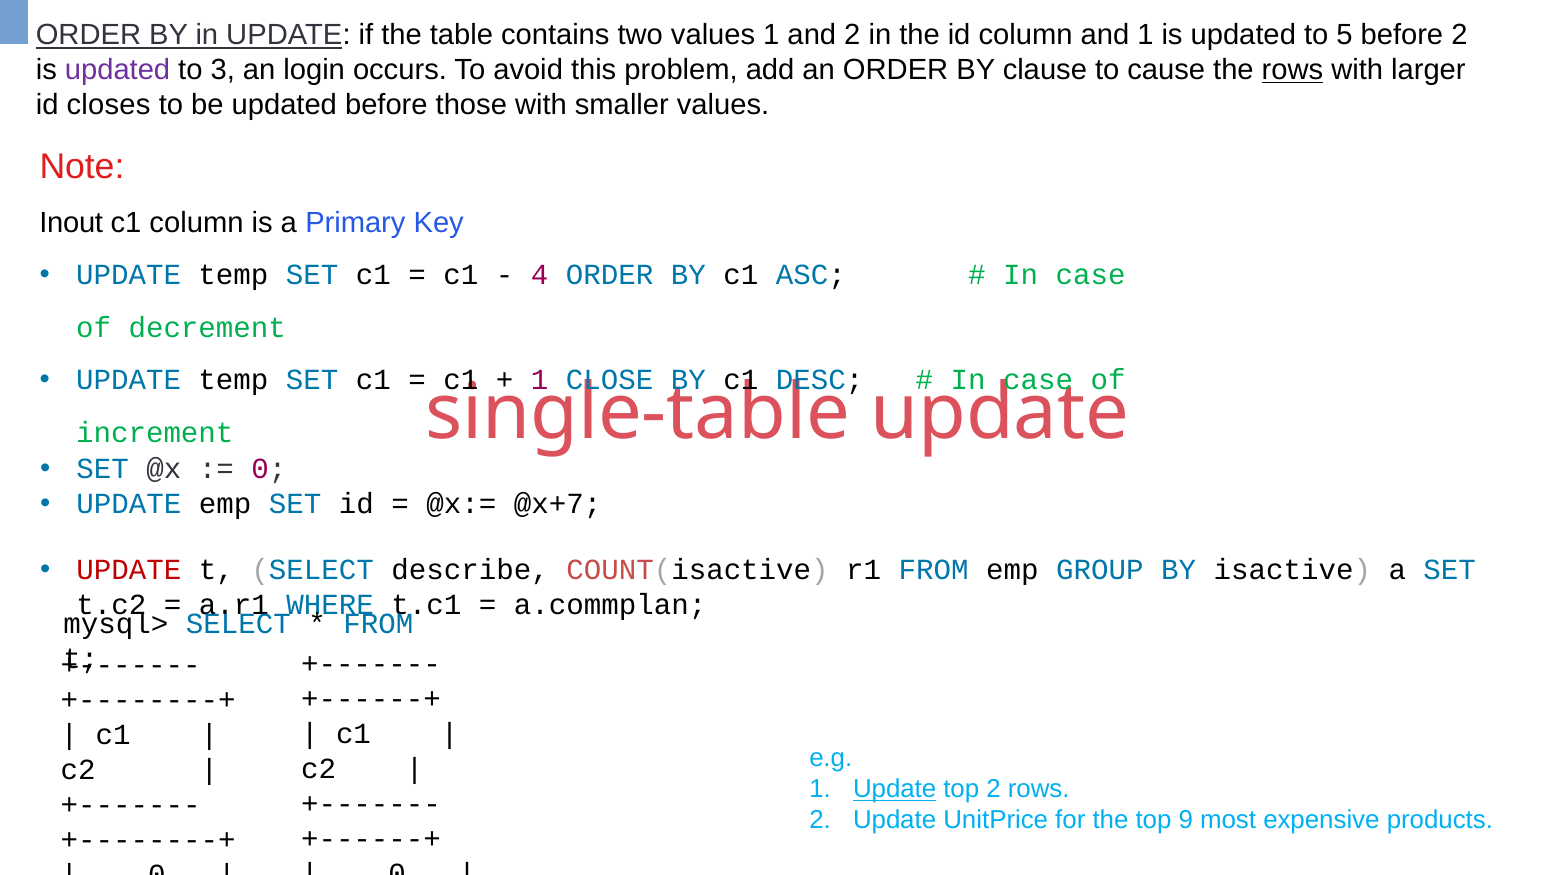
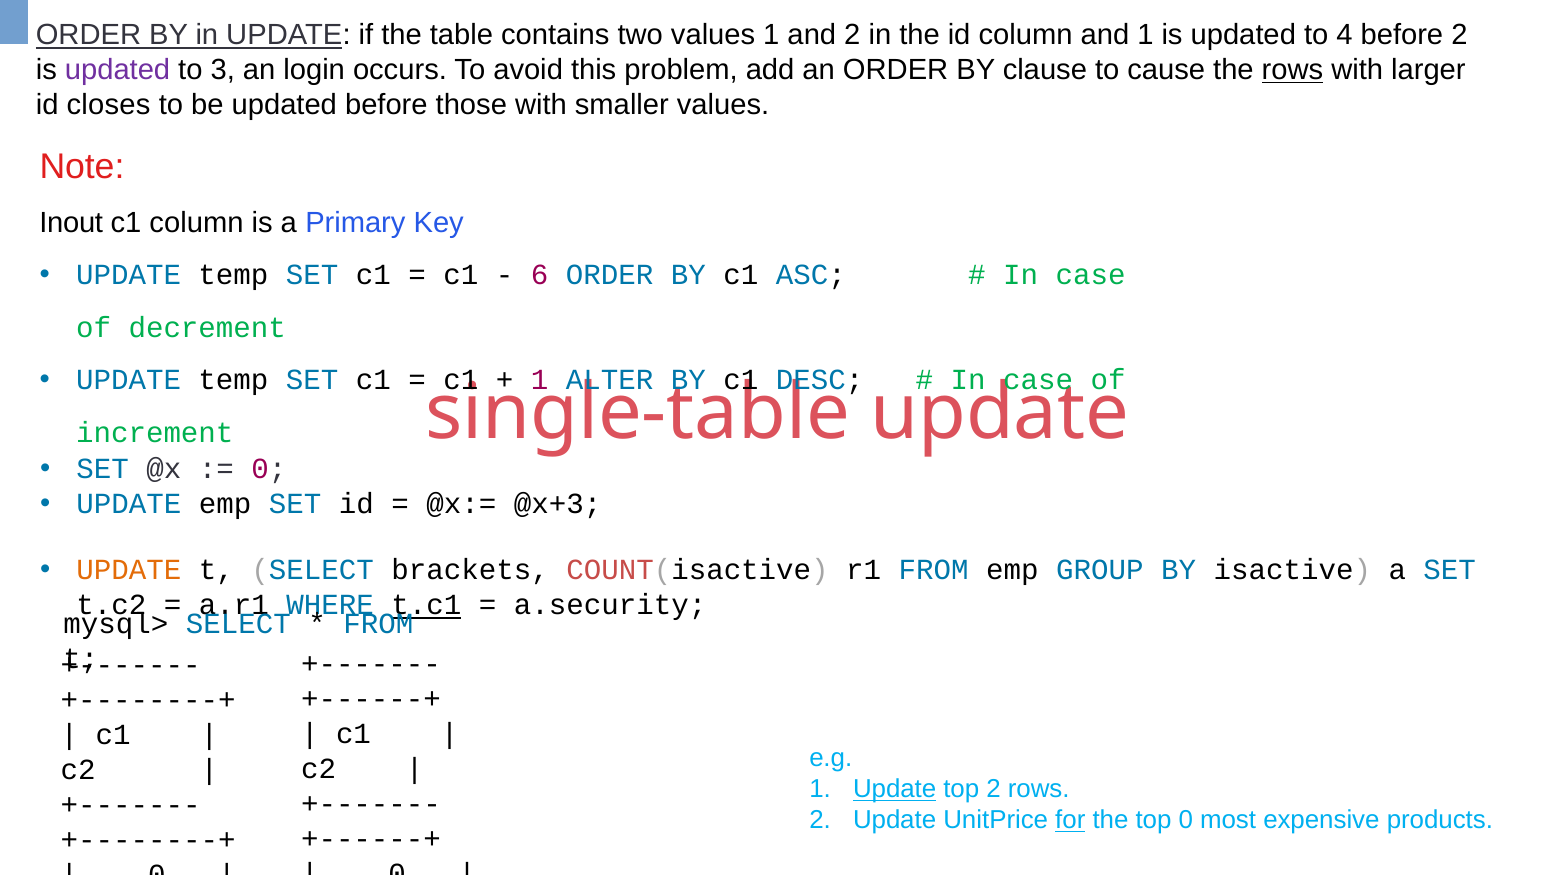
5: 5 -> 4 (1344, 35)
4: 4 -> 6 (540, 275)
CLOSE: CLOSE -> ALTER (610, 380)
@x+7: @x+7 -> @x+3 (558, 504)
UPDATE colour: red -> orange (129, 570)
describe: describe -> brackets (470, 570)
t.c1 underline: none -> present (426, 605)
a.commplan: a.commplan -> a.security (610, 605)
for underline: none -> present (1070, 820)
top 9: 9 -> 0 (1186, 820)
